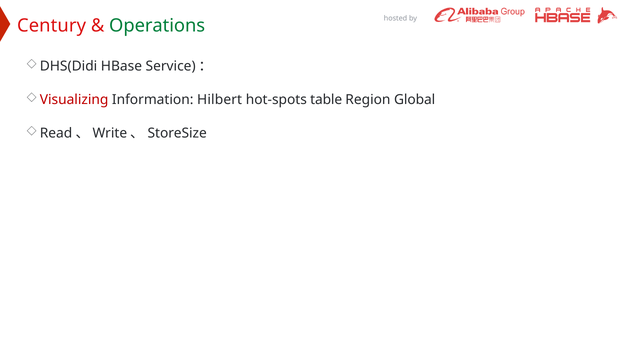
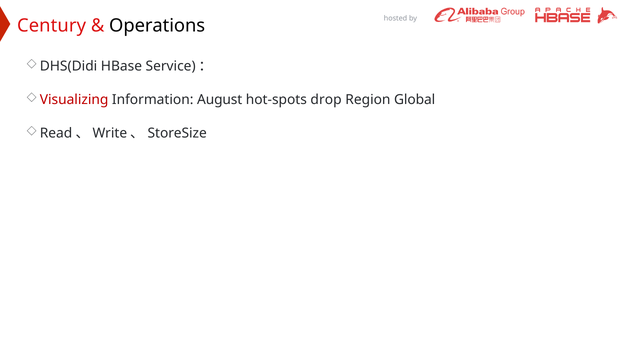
Operations colour: green -> black (157, 26)
Hilbert: Hilbert -> August (220, 100)
table: table -> drop (326, 100)
